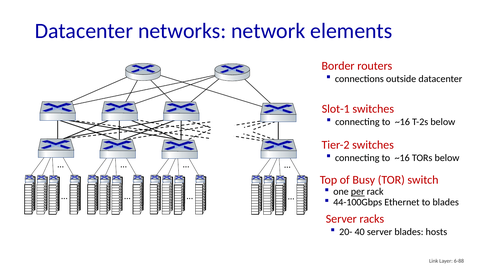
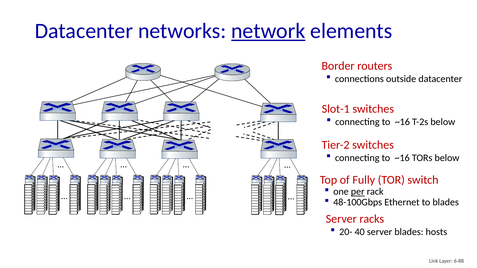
network underline: none -> present (268, 31)
Busy: Busy -> Fully (364, 180)
44-100Gbps: 44-100Gbps -> 48-100Gbps (358, 203)
